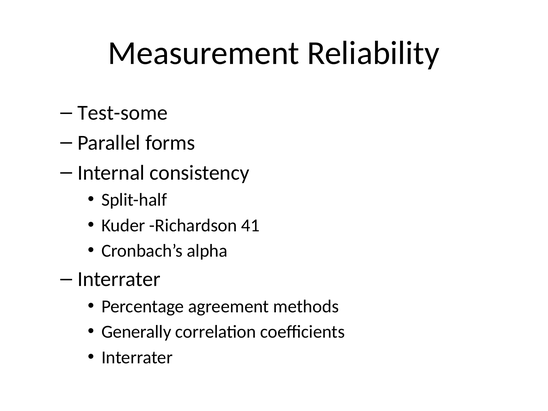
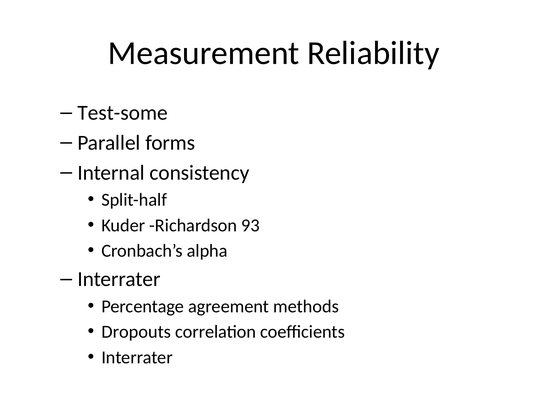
41: 41 -> 93 (250, 225)
Generally: Generally -> Dropouts (136, 332)
